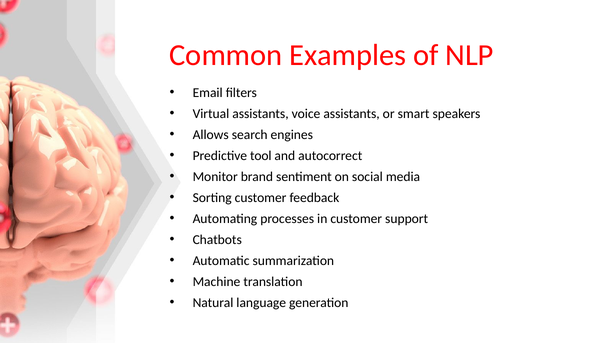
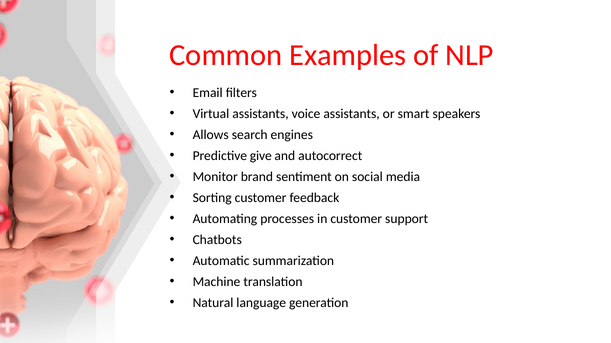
tool: tool -> give (261, 156)
